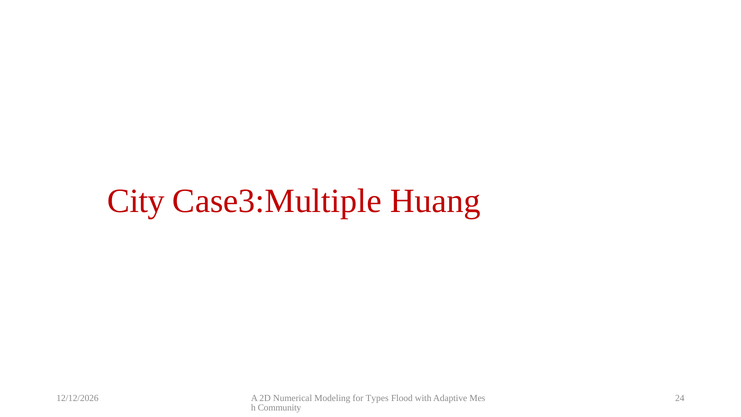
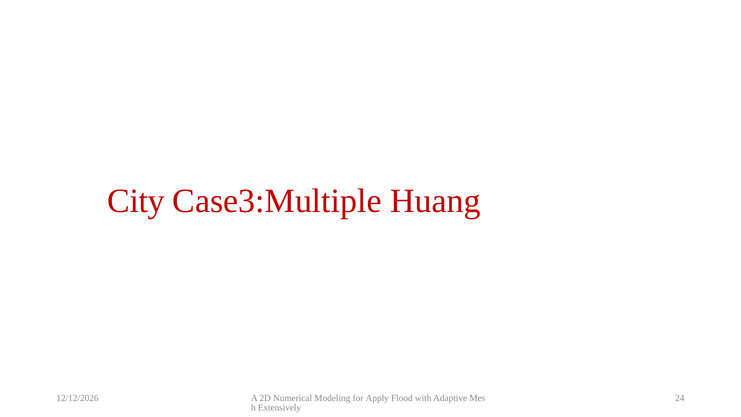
Types: Types -> Apply (377, 398)
Community: Community -> Extensively (280, 407)
